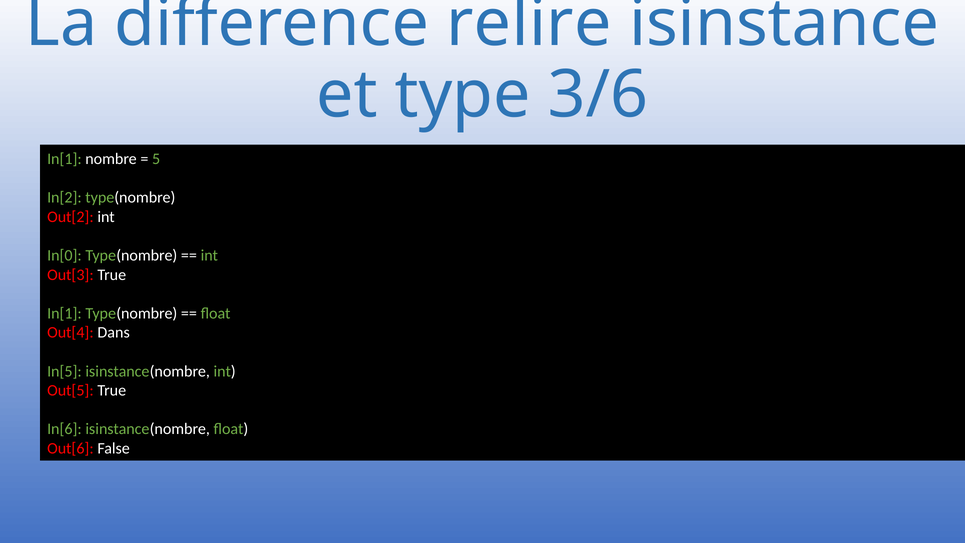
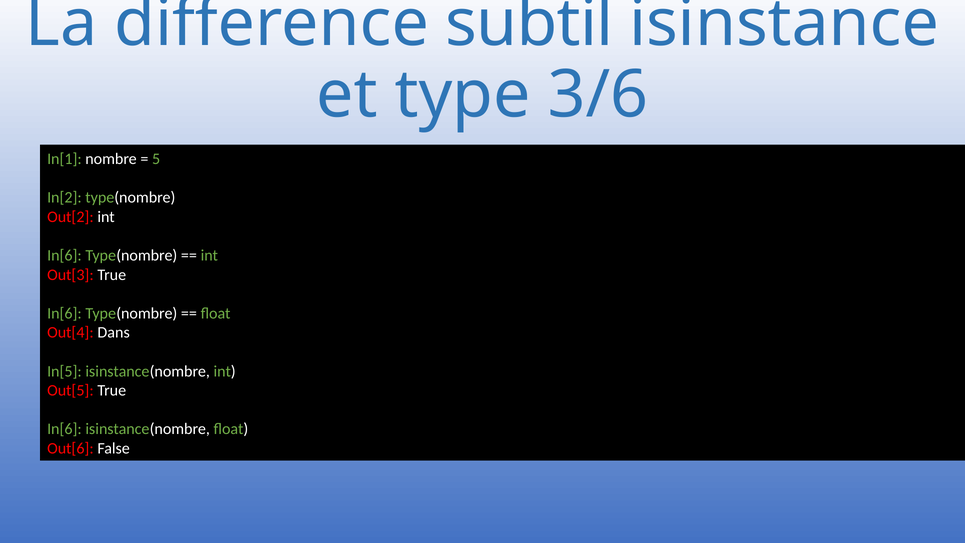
relire: relire -> subtil (529, 23)
In[0: In[0 -> In[6 (64, 255)
In[1: In[1 -> In[6 (64, 313)
